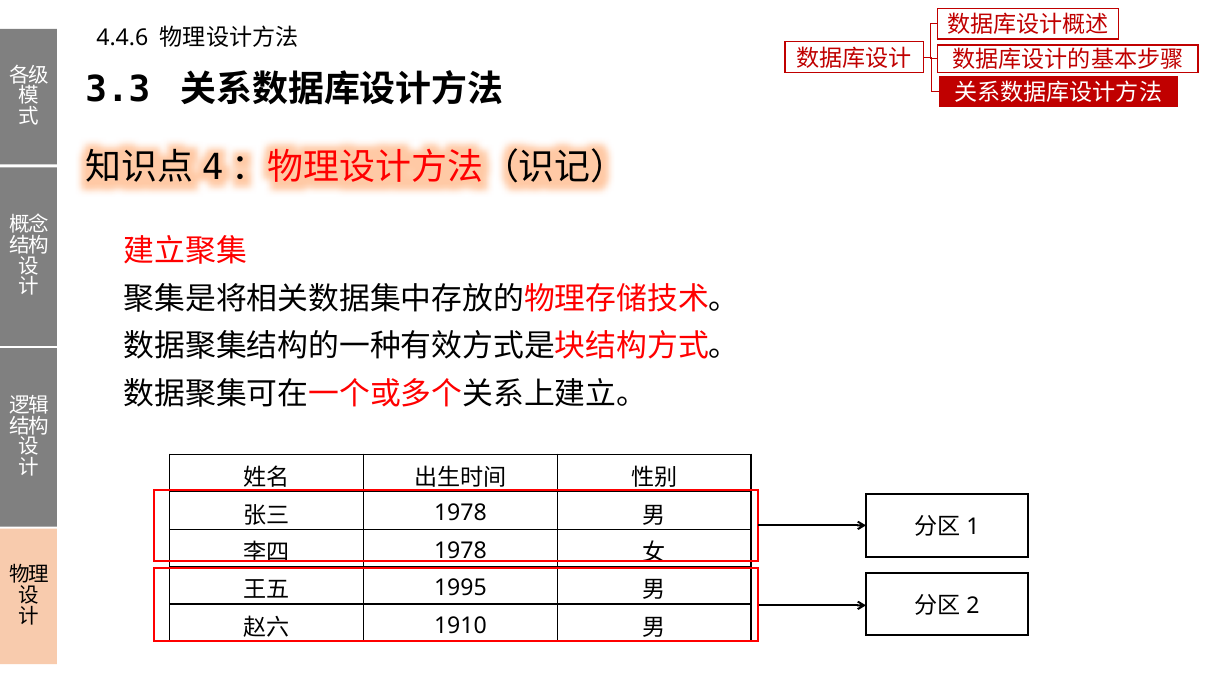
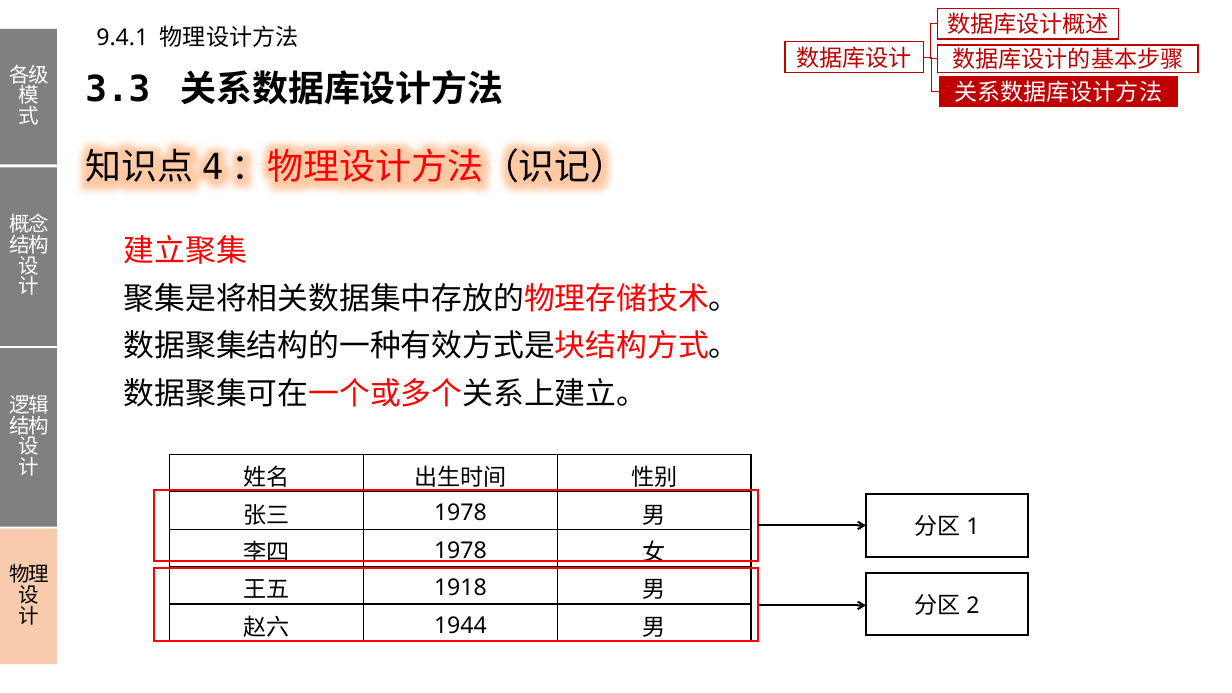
4.4.6: 4.4.6 -> 9.4.1 (122, 38)
1995: 1995 -> 1918 (460, 588)
1910: 1910 -> 1944 (460, 626)
